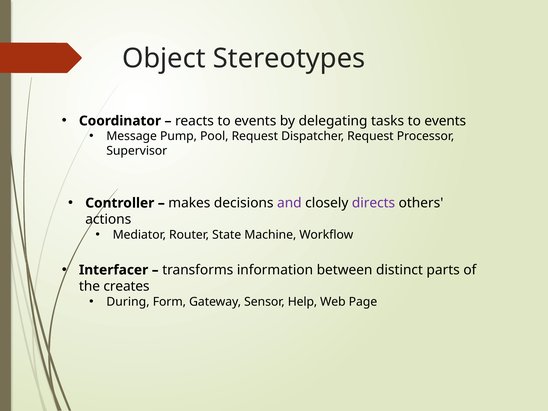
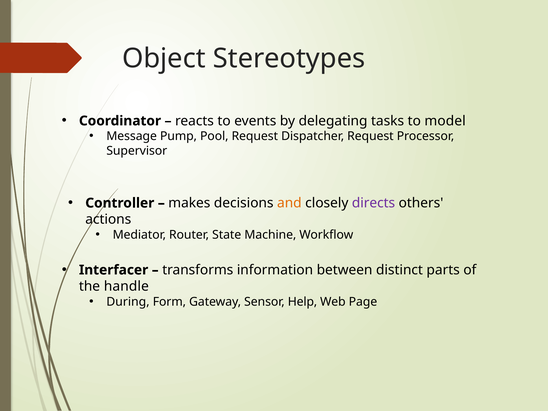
tasks to events: events -> model (445, 121)
and colour: purple -> orange (289, 203)
creates: creates -> handle (126, 286)
